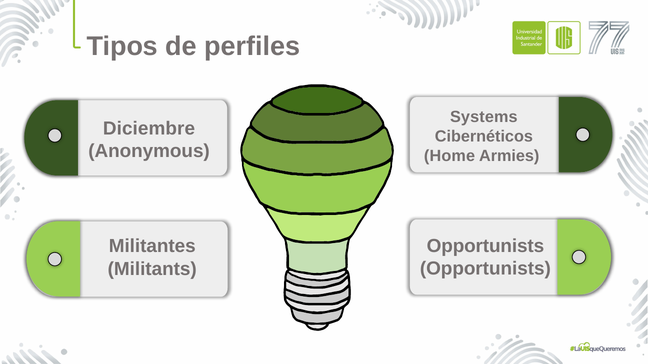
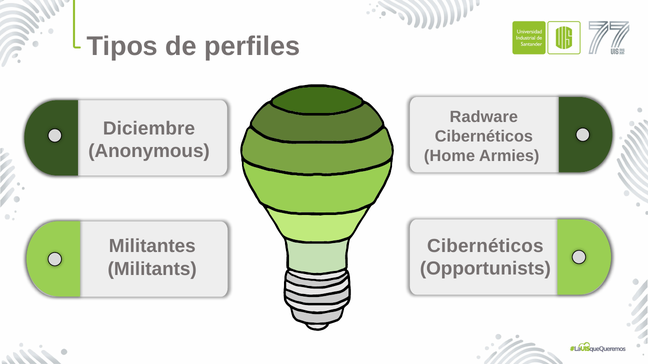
Systems: Systems -> Radware (484, 117)
Opportunists: Opportunists -> Cibernéticos (485, 246)
